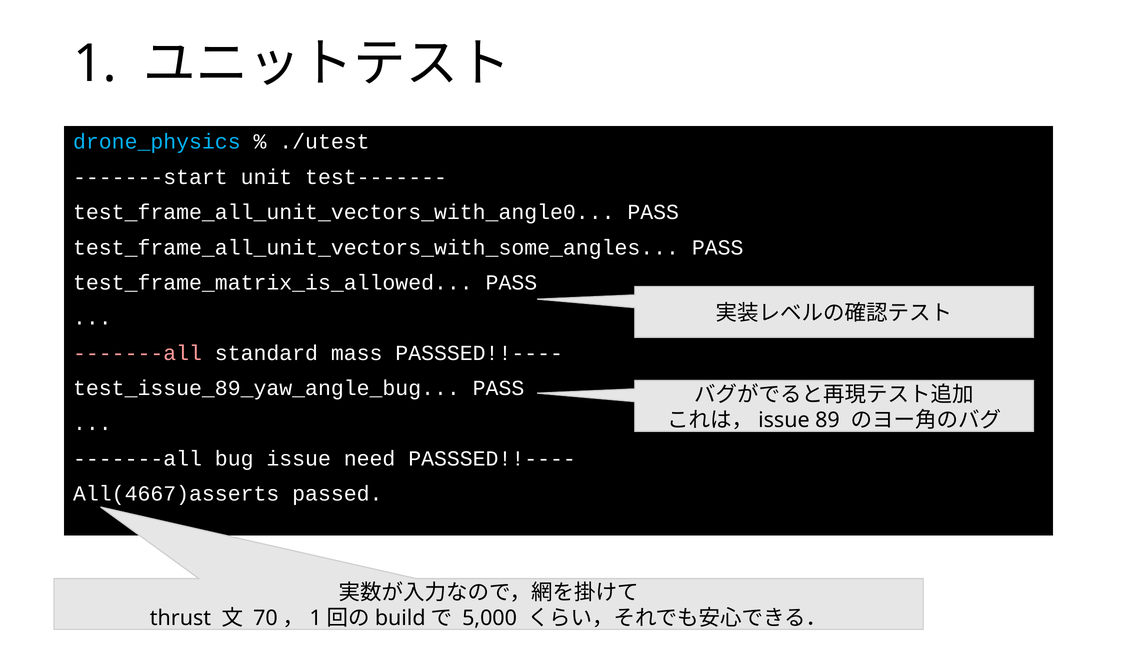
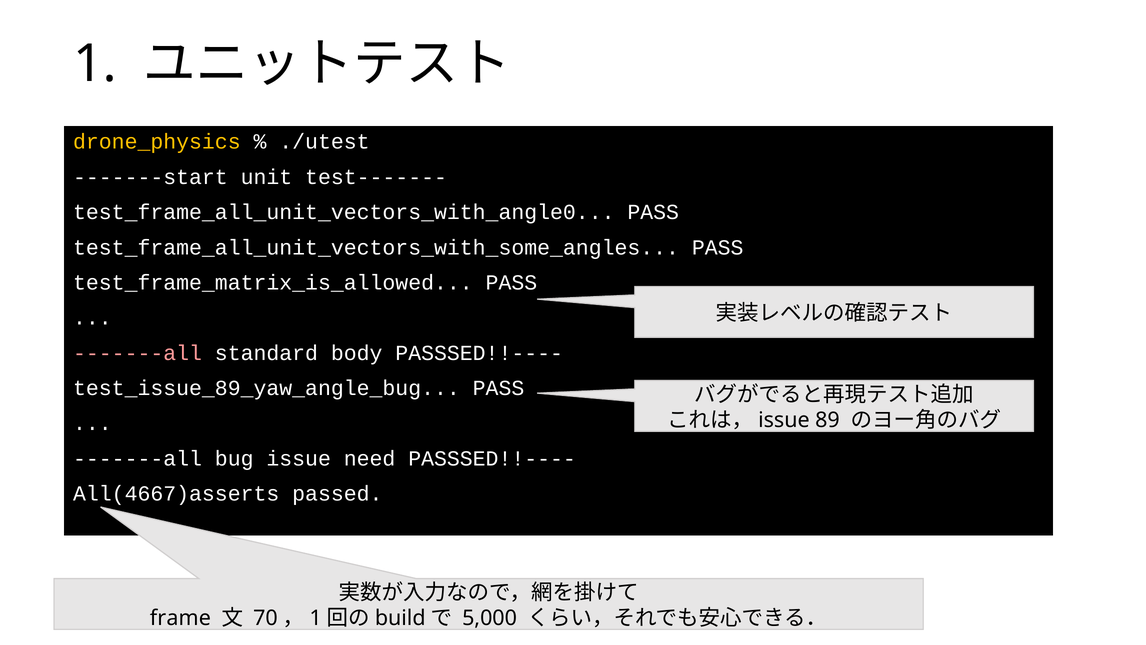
drone_physics colour: light blue -> yellow (157, 142)
mass: mass -> body (357, 353)
thrust: thrust -> frame (180, 618)
